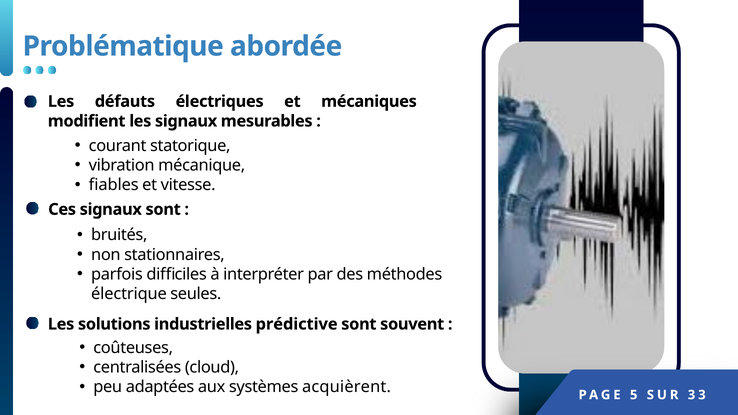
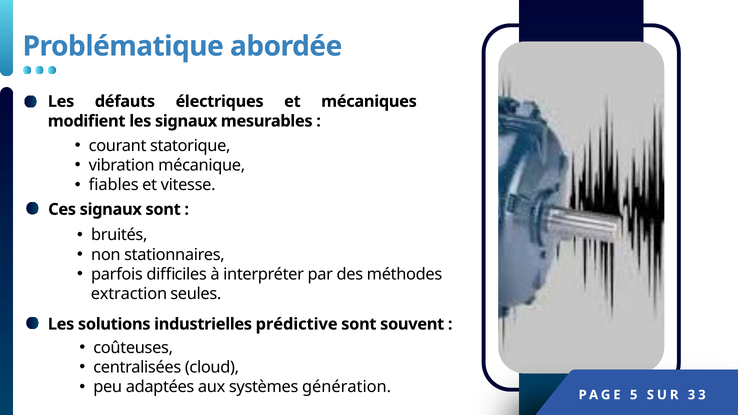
électrique: électrique -> extraction (129, 294)
acquièrent: acquièrent -> génération (347, 387)
